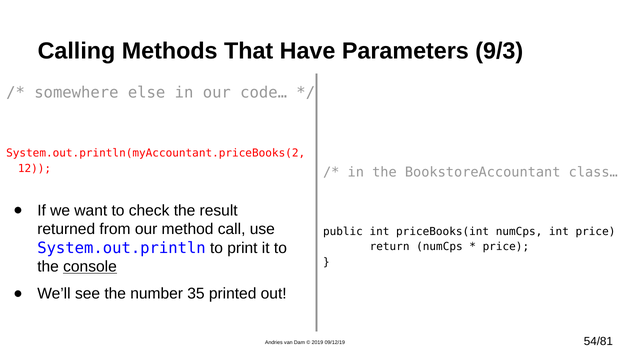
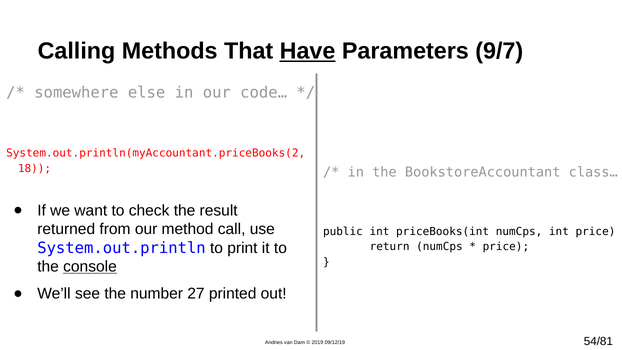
Have underline: none -> present (308, 51)
9/3: 9/3 -> 9/7 (499, 51)
12: 12 -> 18 (34, 168)
35: 35 -> 27 (196, 294)
